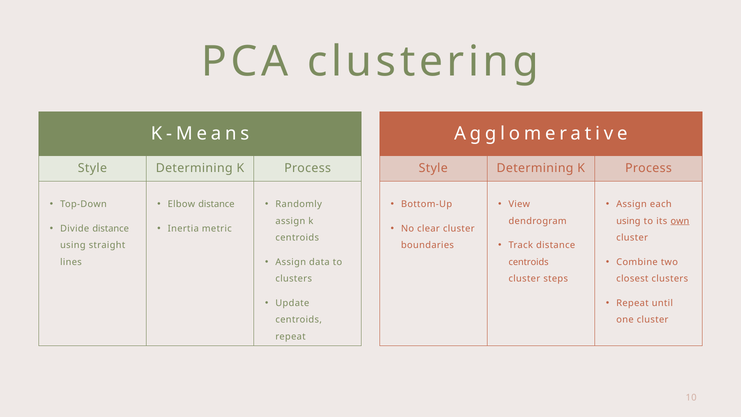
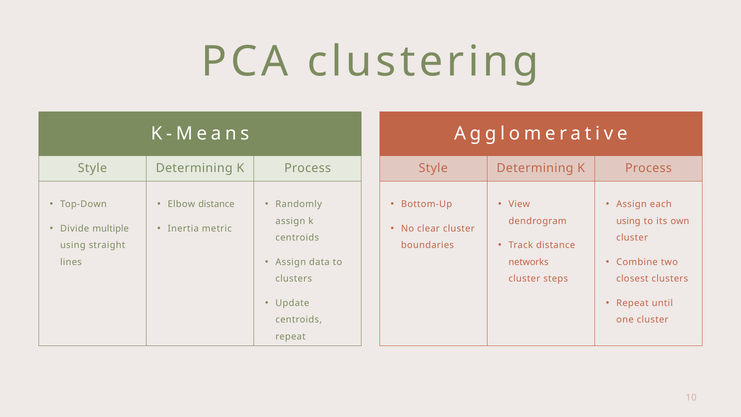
own underline: present -> none (680, 221)
Divide distance: distance -> multiple (111, 229)
centroids: centroids -> networks (529, 262)
